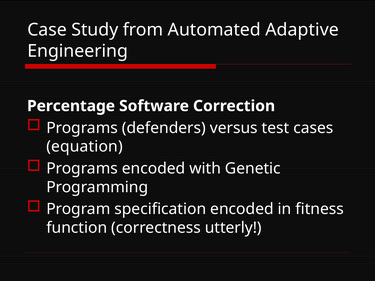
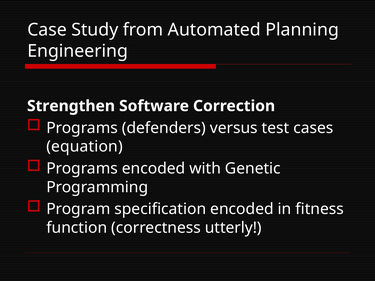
Adaptive: Adaptive -> Planning (302, 30)
Percentage: Percentage -> Strengthen (71, 106)
